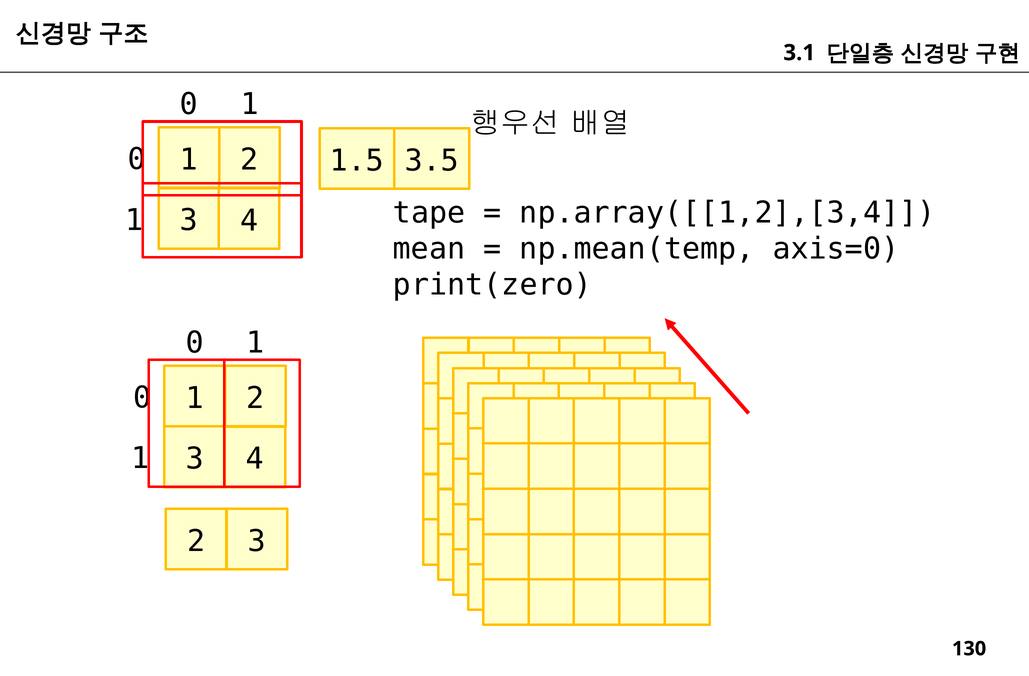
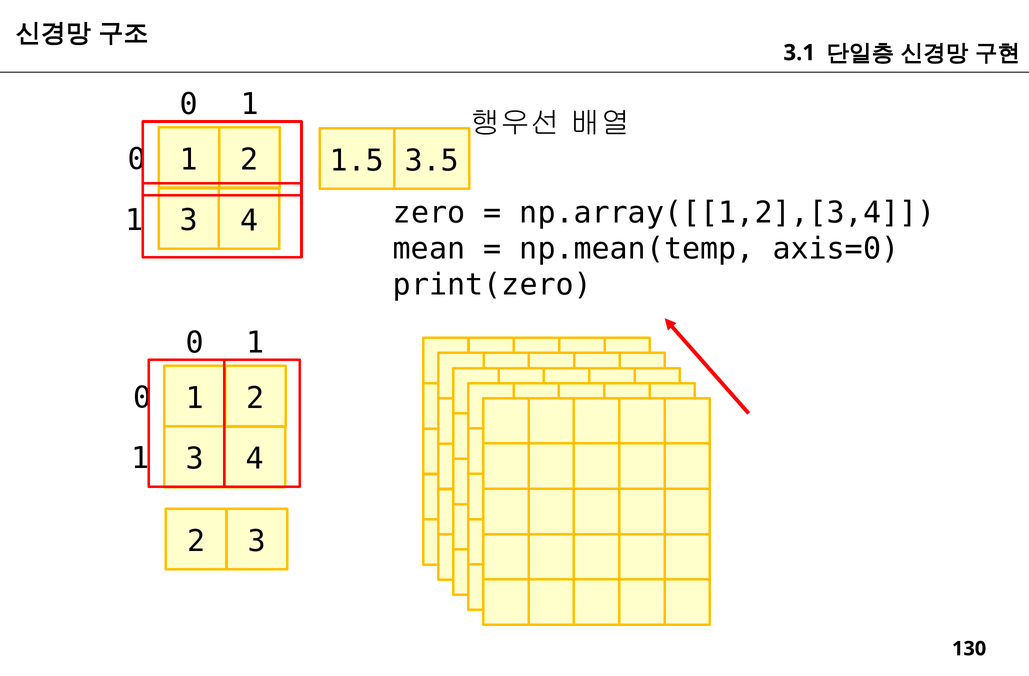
tape: tape -> zero (429, 213)
